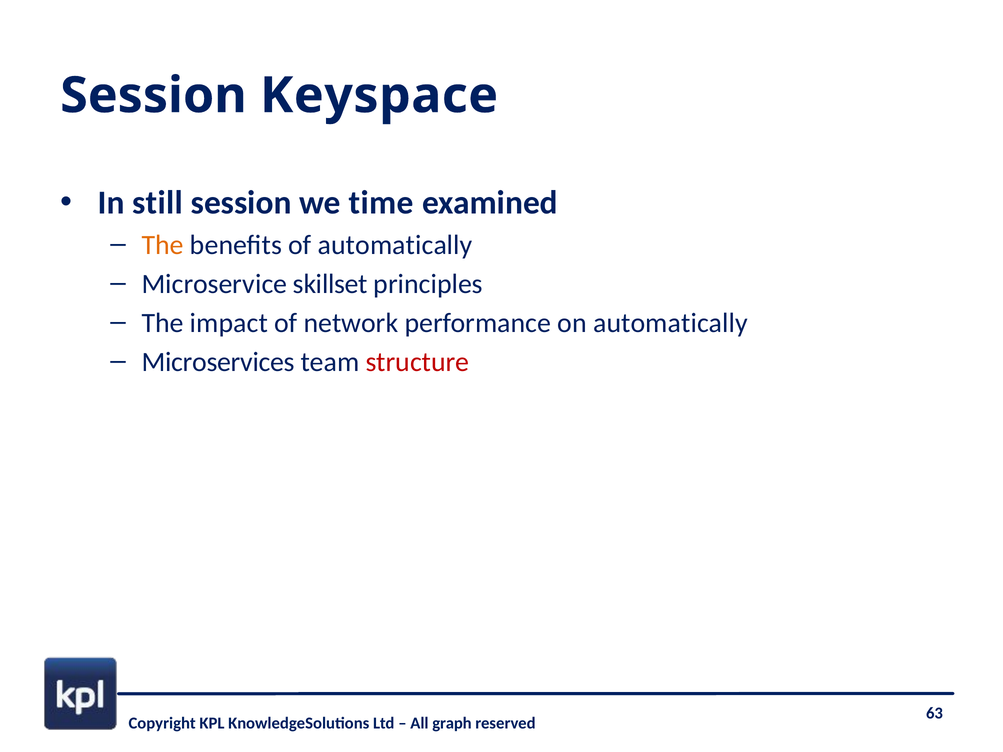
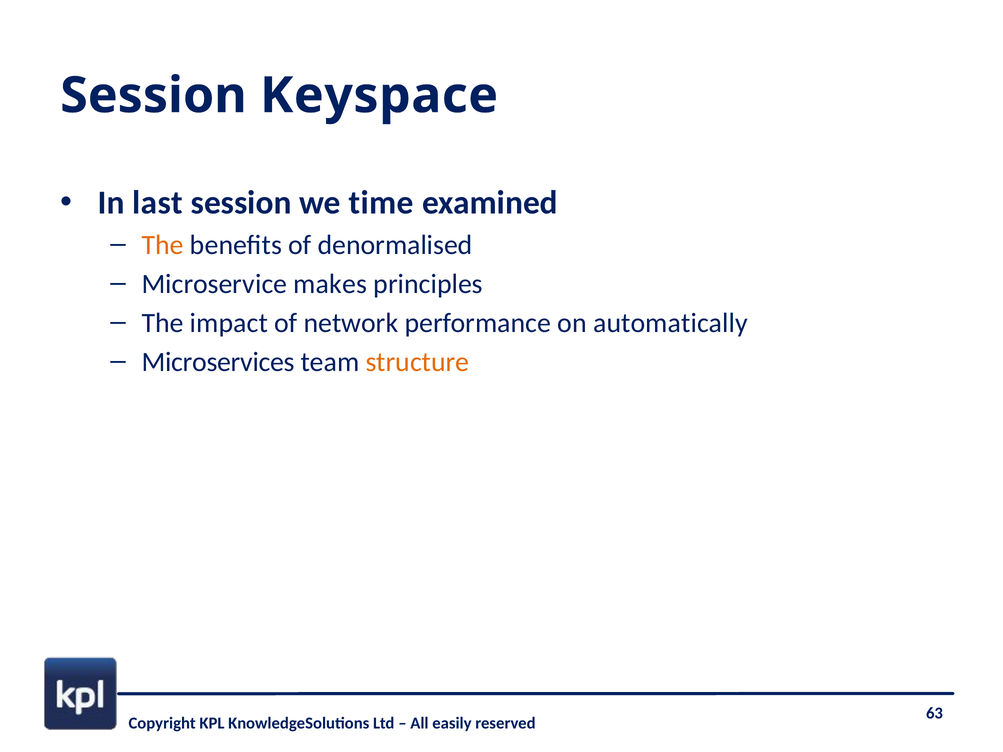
still: still -> last (157, 203)
of automatically: automatically -> denormalised (395, 245)
skillset: skillset -> makes (330, 284)
structure colour: red -> orange (417, 362)
graph: graph -> easily (452, 723)
